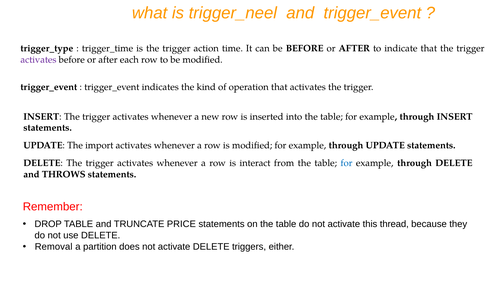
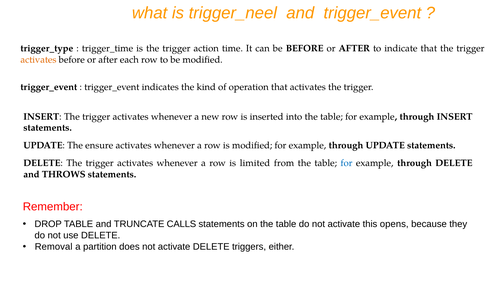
activates colour: purple -> orange (38, 60)
import: import -> ensure (99, 146)
interact: interact -> limited (255, 163)
PRICE: PRICE -> CALLS (181, 224)
thread: thread -> opens (394, 224)
